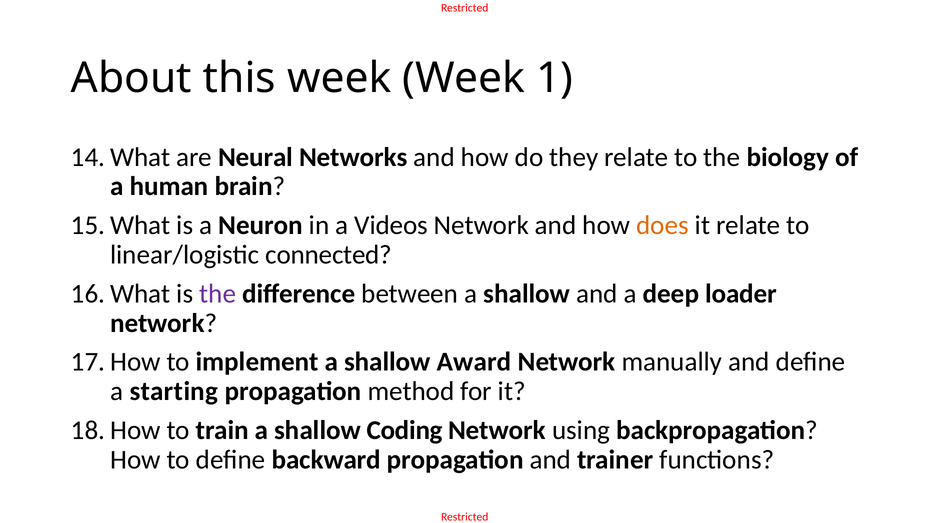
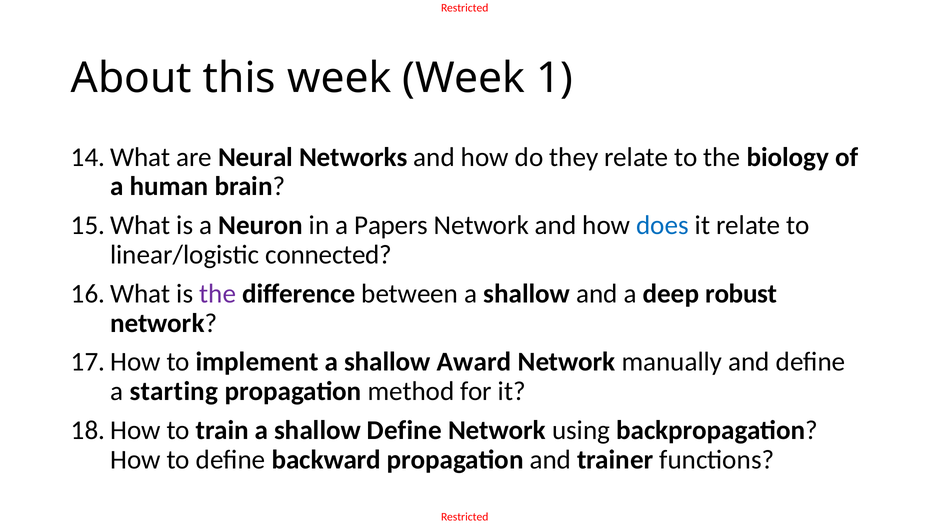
Videos: Videos -> Papers (391, 226)
does colour: orange -> blue (663, 226)
loader: loader -> robust (741, 294)
shallow Coding: Coding -> Define (404, 430)
